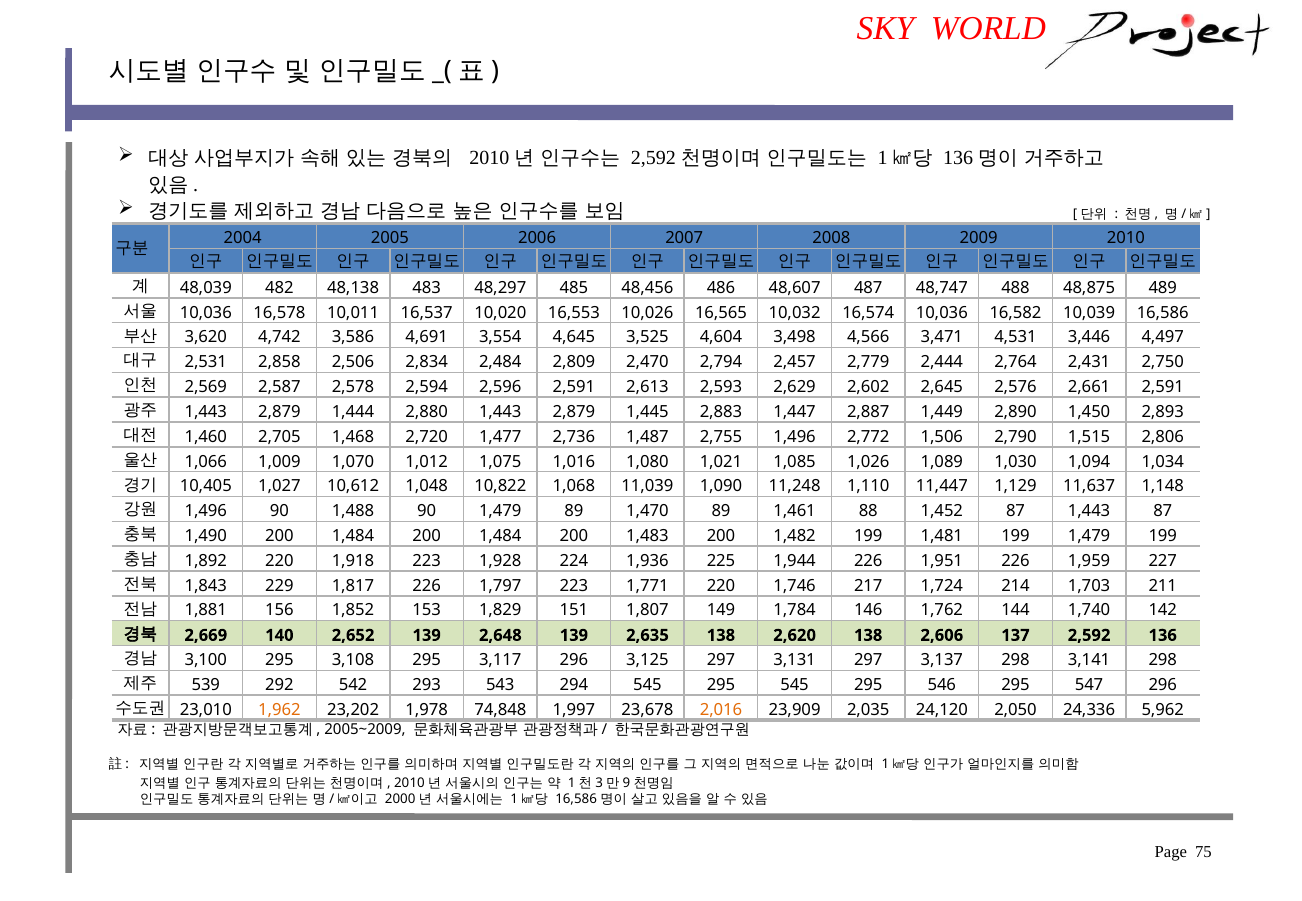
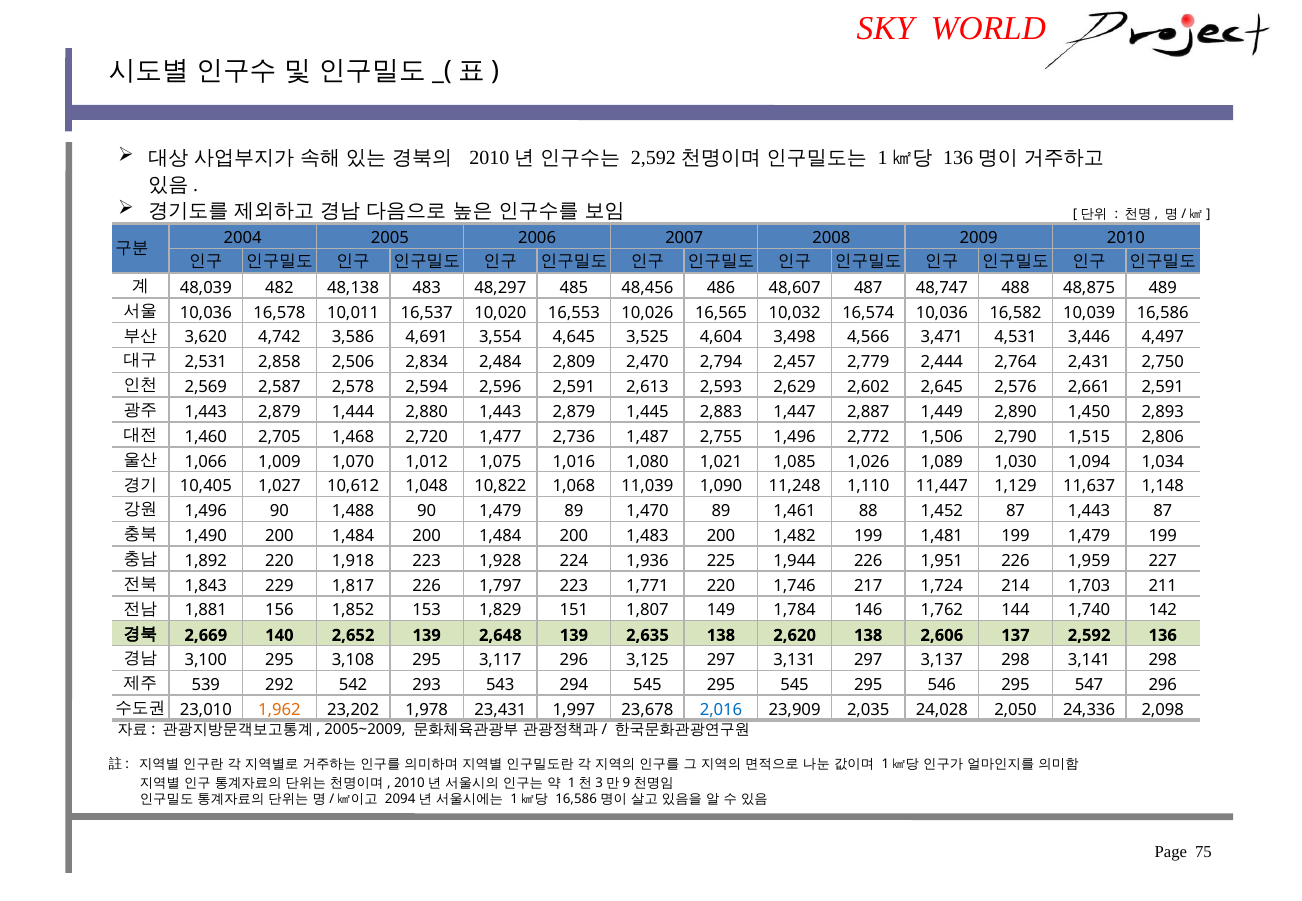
74,848: 74,848 -> 23,431 (500, 710)
2,016 colour: orange -> blue (721, 710)
24,120: 24,120 -> 24,028 (942, 710)
5,962: 5,962 -> 2,098 (1163, 710)
2000: 2000 -> 2094 (400, 799)
